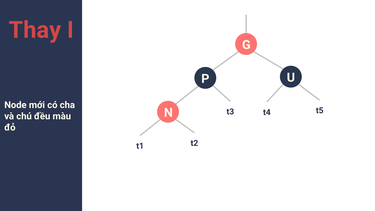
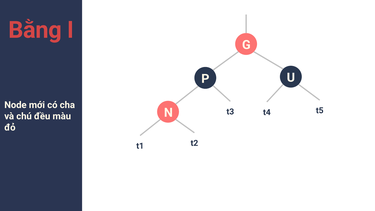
Thay: Thay -> Bằng (35, 30)
